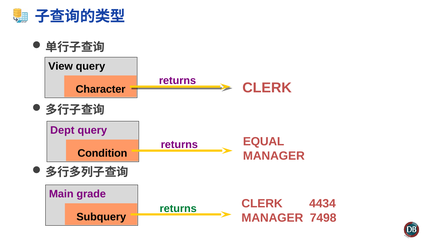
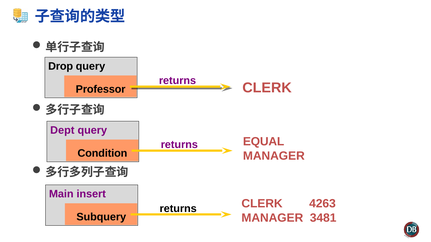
View: View -> Drop (61, 66)
Character: Character -> Professor (101, 89)
grade: grade -> insert (91, 194)
4434: 4434 -> 4263 (322, 204)
returns colour: green -> black (178, 209)
7498: 7498 -> 3481 (323, 218)
